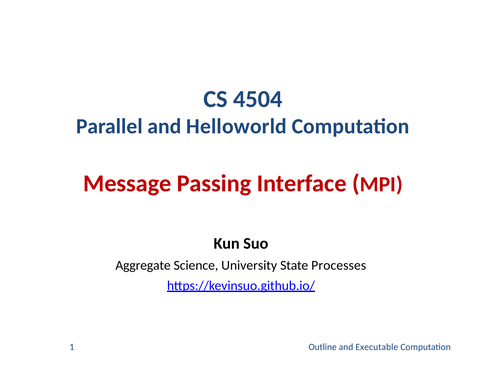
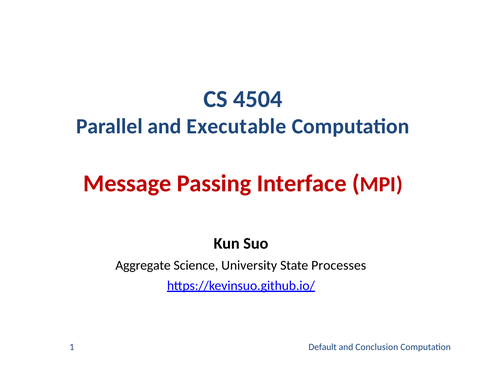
Helloworld: Helloworld -> Executable (237, 126)
Outline: Outline -> Default (323, 346)
Executable: Executable -> Conclusion (377, 346)
